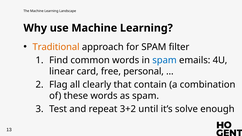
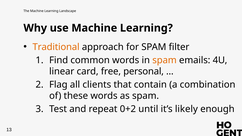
spam colour: blue -> orange (165, 60)
clearly: clearly -> clients (97, 85)
3+2: 3+2 -> 0+2 (128, 109)
solve: solve -> likely (186, 109)
